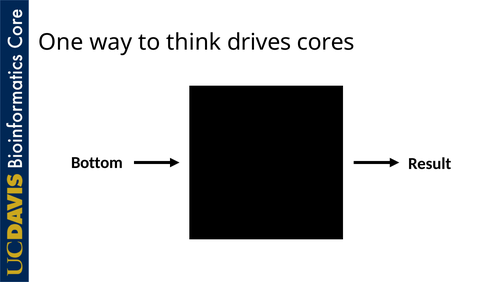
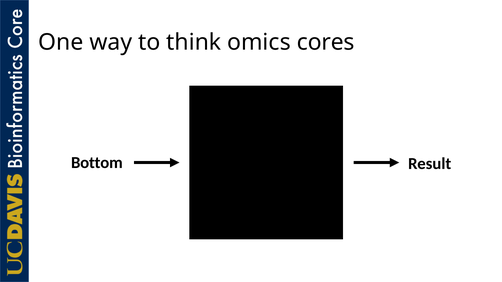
drives: drives -> omics (259, 42)
